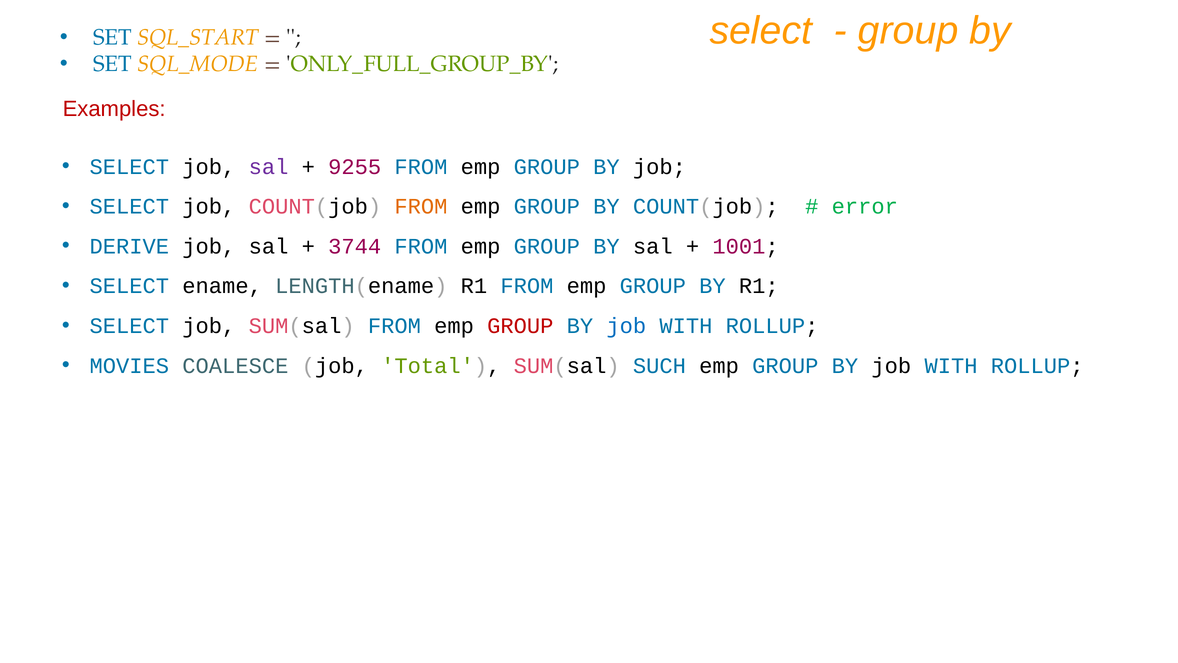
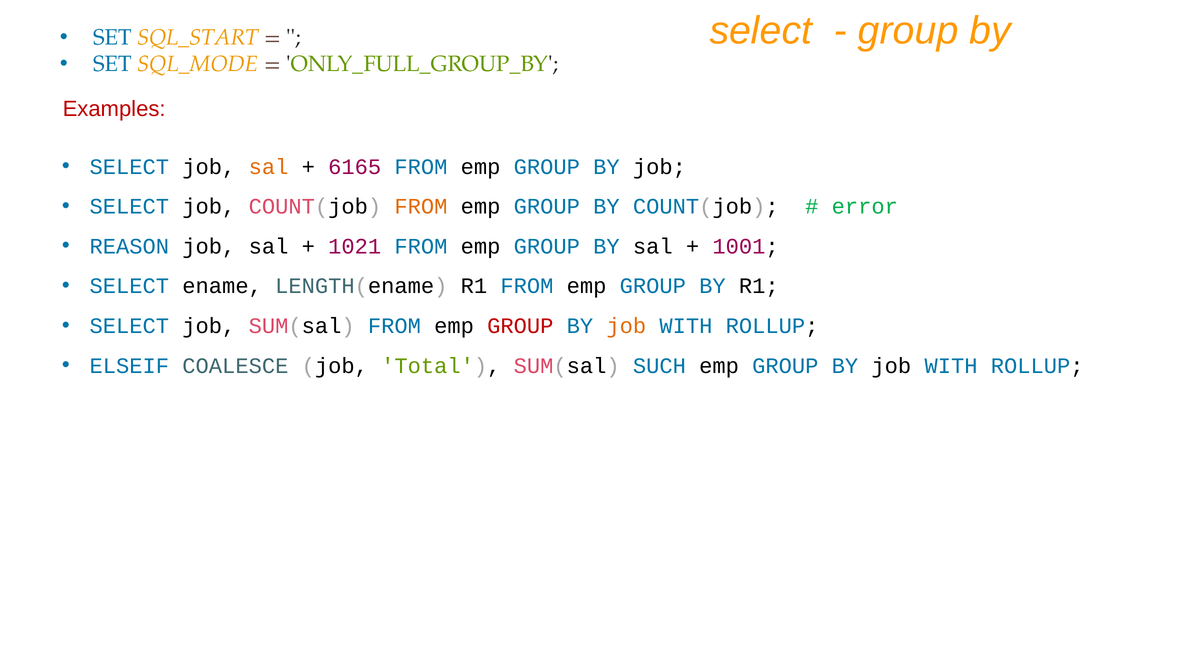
sal colour: purple -> orange (269, 167)
9255: 9255 -> 6165 (355, 167)
DERIVE: DERIVE -> REASON (129, 246)
3744: 3744 -> 1021 (355, 246)
job colour: blue -> orange (626, 326)
MOVIES: MOVIES -> ELSEIF (129, 366)
